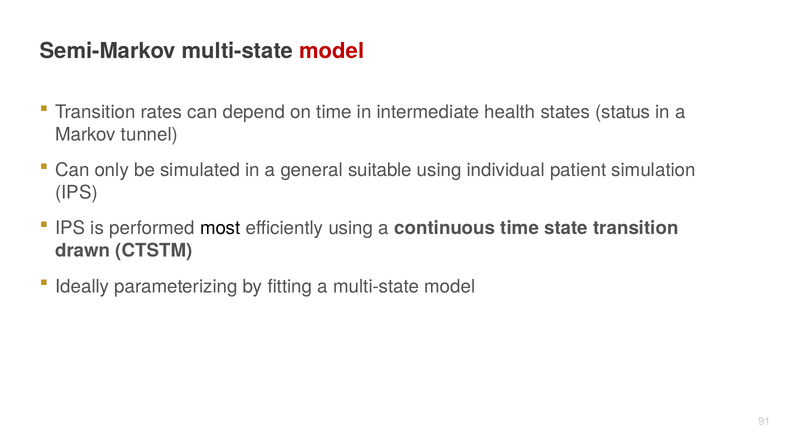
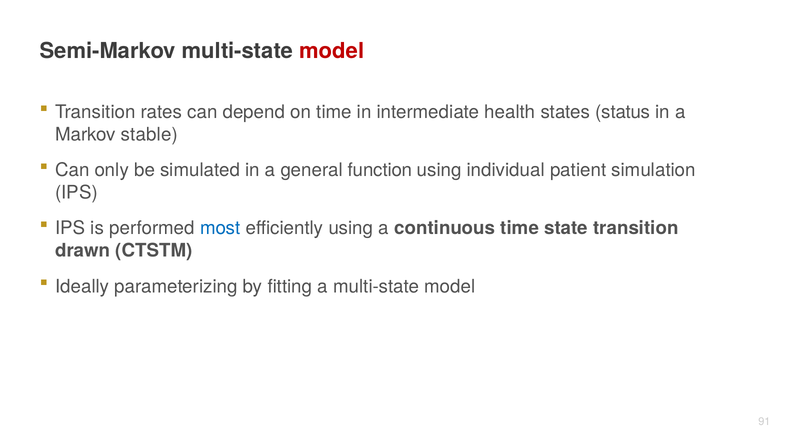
tunnel: tunnel -> stable (150, 135)
suitable: suitable -> function (380, 170)
most colour: black -> blue (220, 229)
